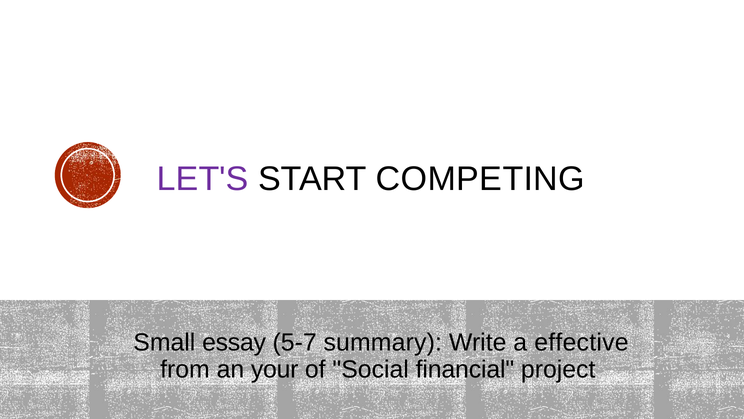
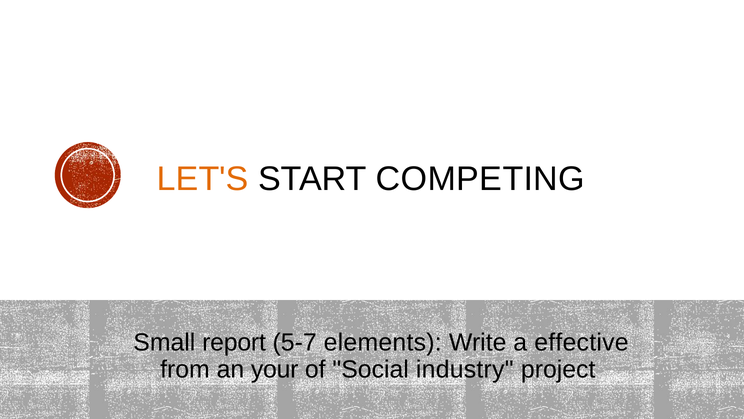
LET'S colour: purple -> orange (203, 179)
essay: essay -> report (234, 342)
summary: summary -> elements (383, 342)
financial: financial -> industry (465, 369)
